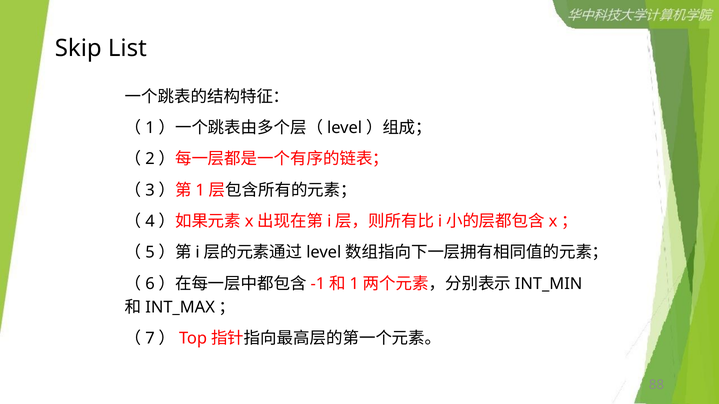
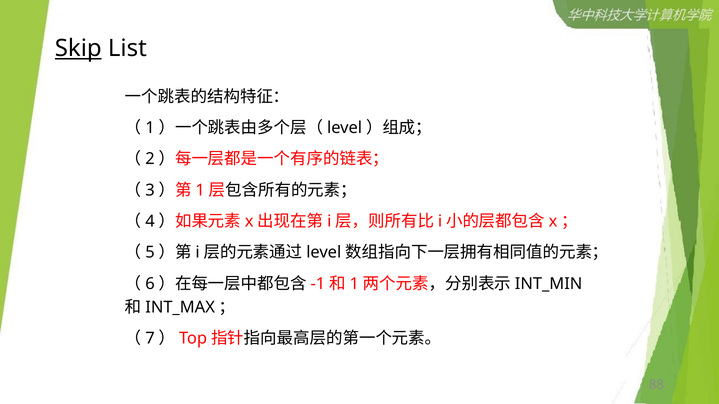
Skip underline: none -> present (78, 48)
